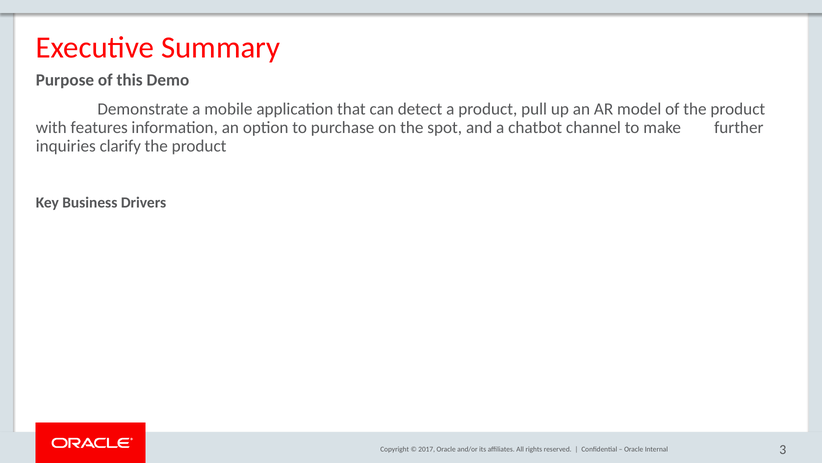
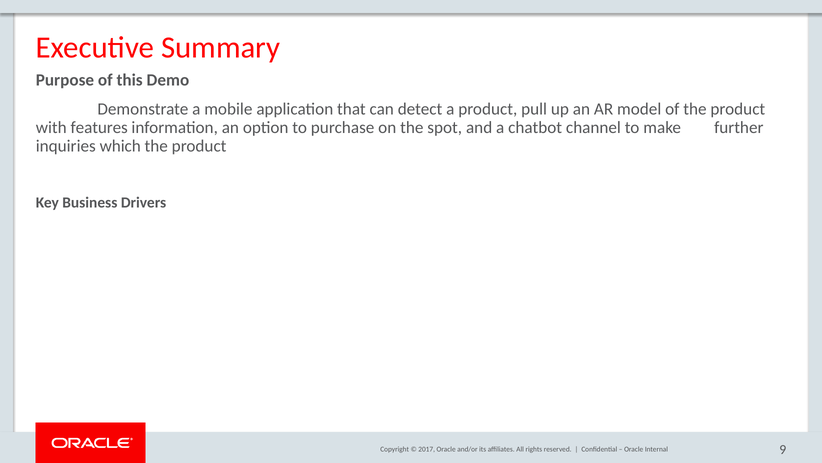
clarify: clarify -> which (120, 146)
3: 3 -> 9 (783, 449)
